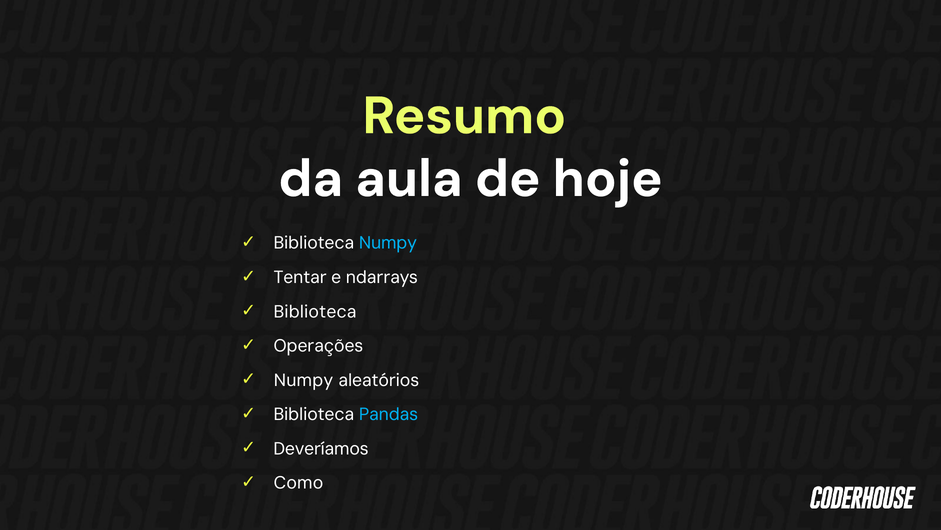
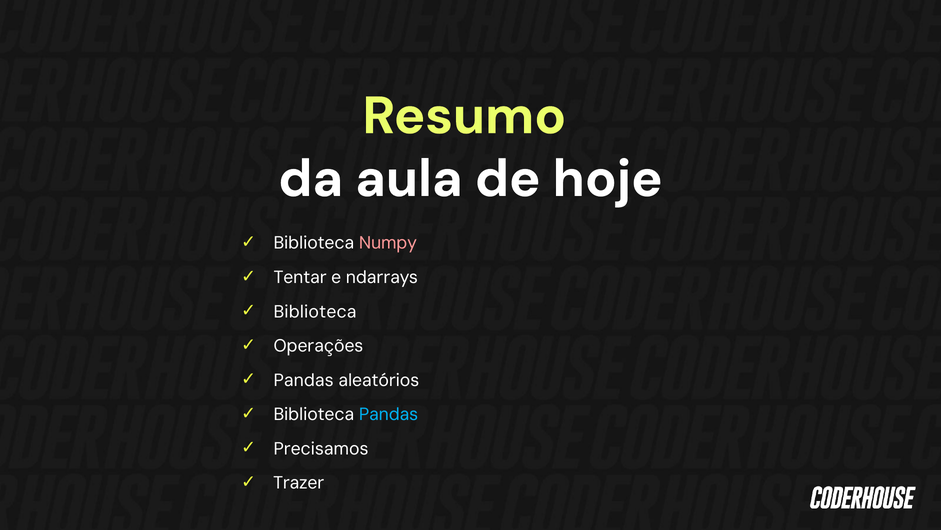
Numpy colour: light blue -> pink (388, 243)
Numpy: Numpy -> Pandas (304, 380)
Deveríamos: Deveríamos -> Precisamos (321, 448)
Como: Como -> Trazer (299, 482)
